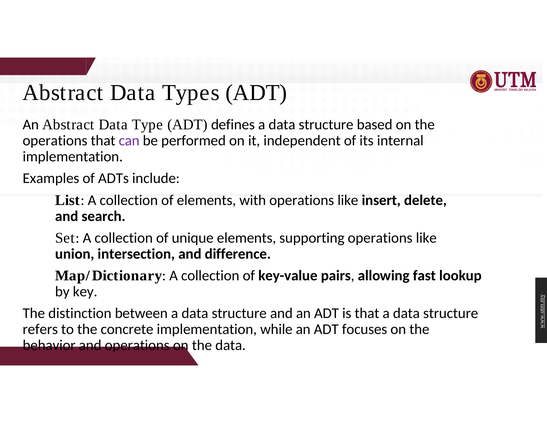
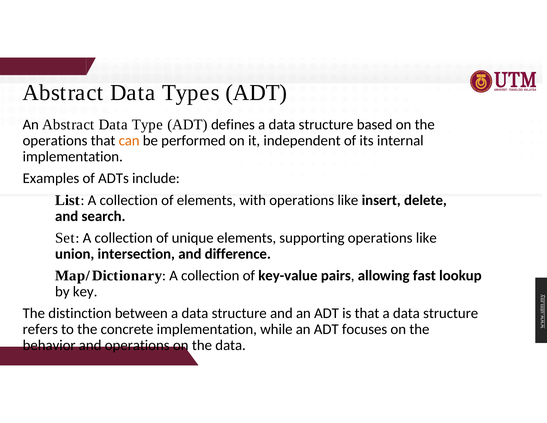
can colour: purple -> orange (129, 141)
